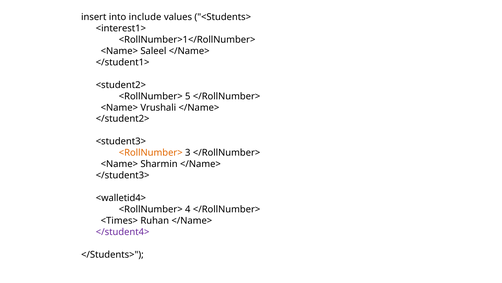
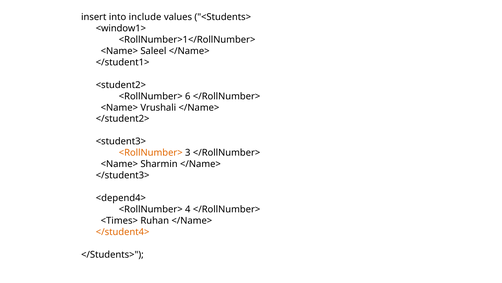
<interest1>: <interest1> -> <window1> (121, 28)
5: 5 -> 6 (188, 96)
<walletid4>: <walletid4> -> <depend4> (121, 198)
</student4> colour: purple -> orange (123, 232)
